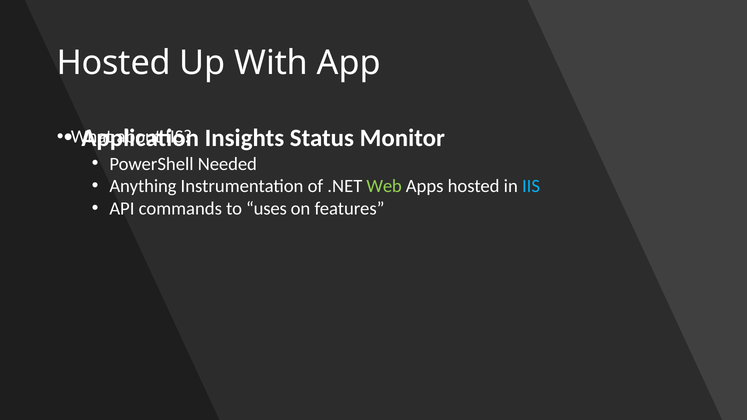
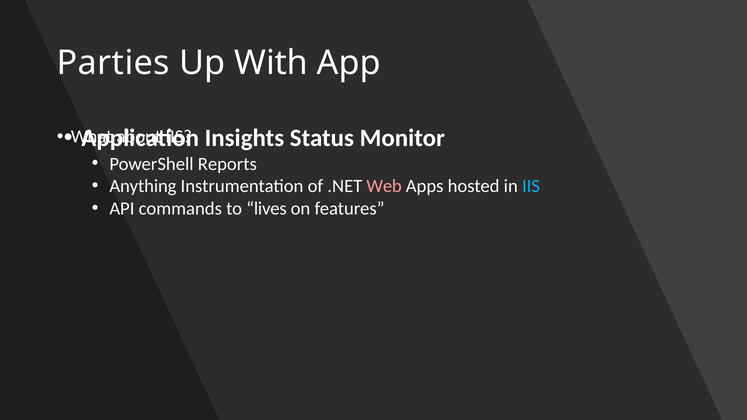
Hosted: Hosted -> Parties (113, 63)
Needed: Needed -> Reports (227, 164)
Web colour: light green -> pink (384, 186)
uses: uses -> lives (266, 209)
